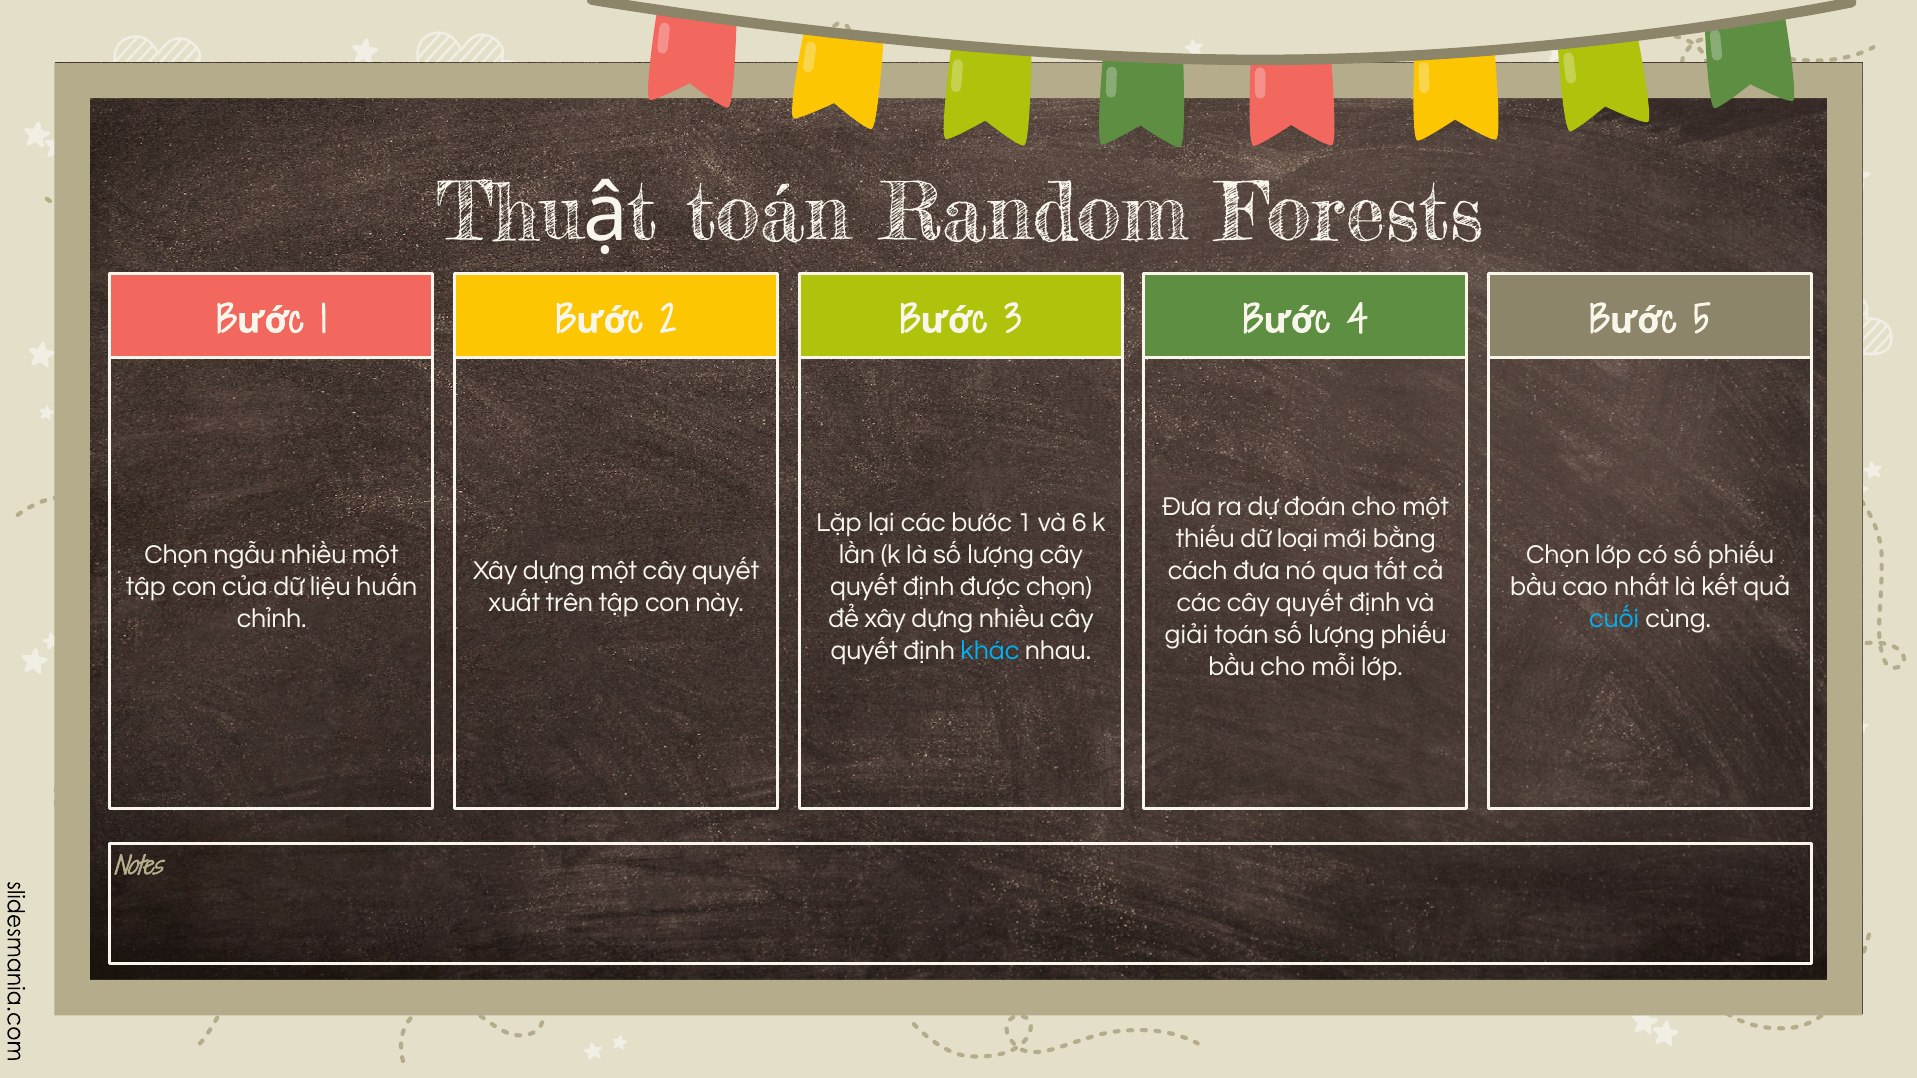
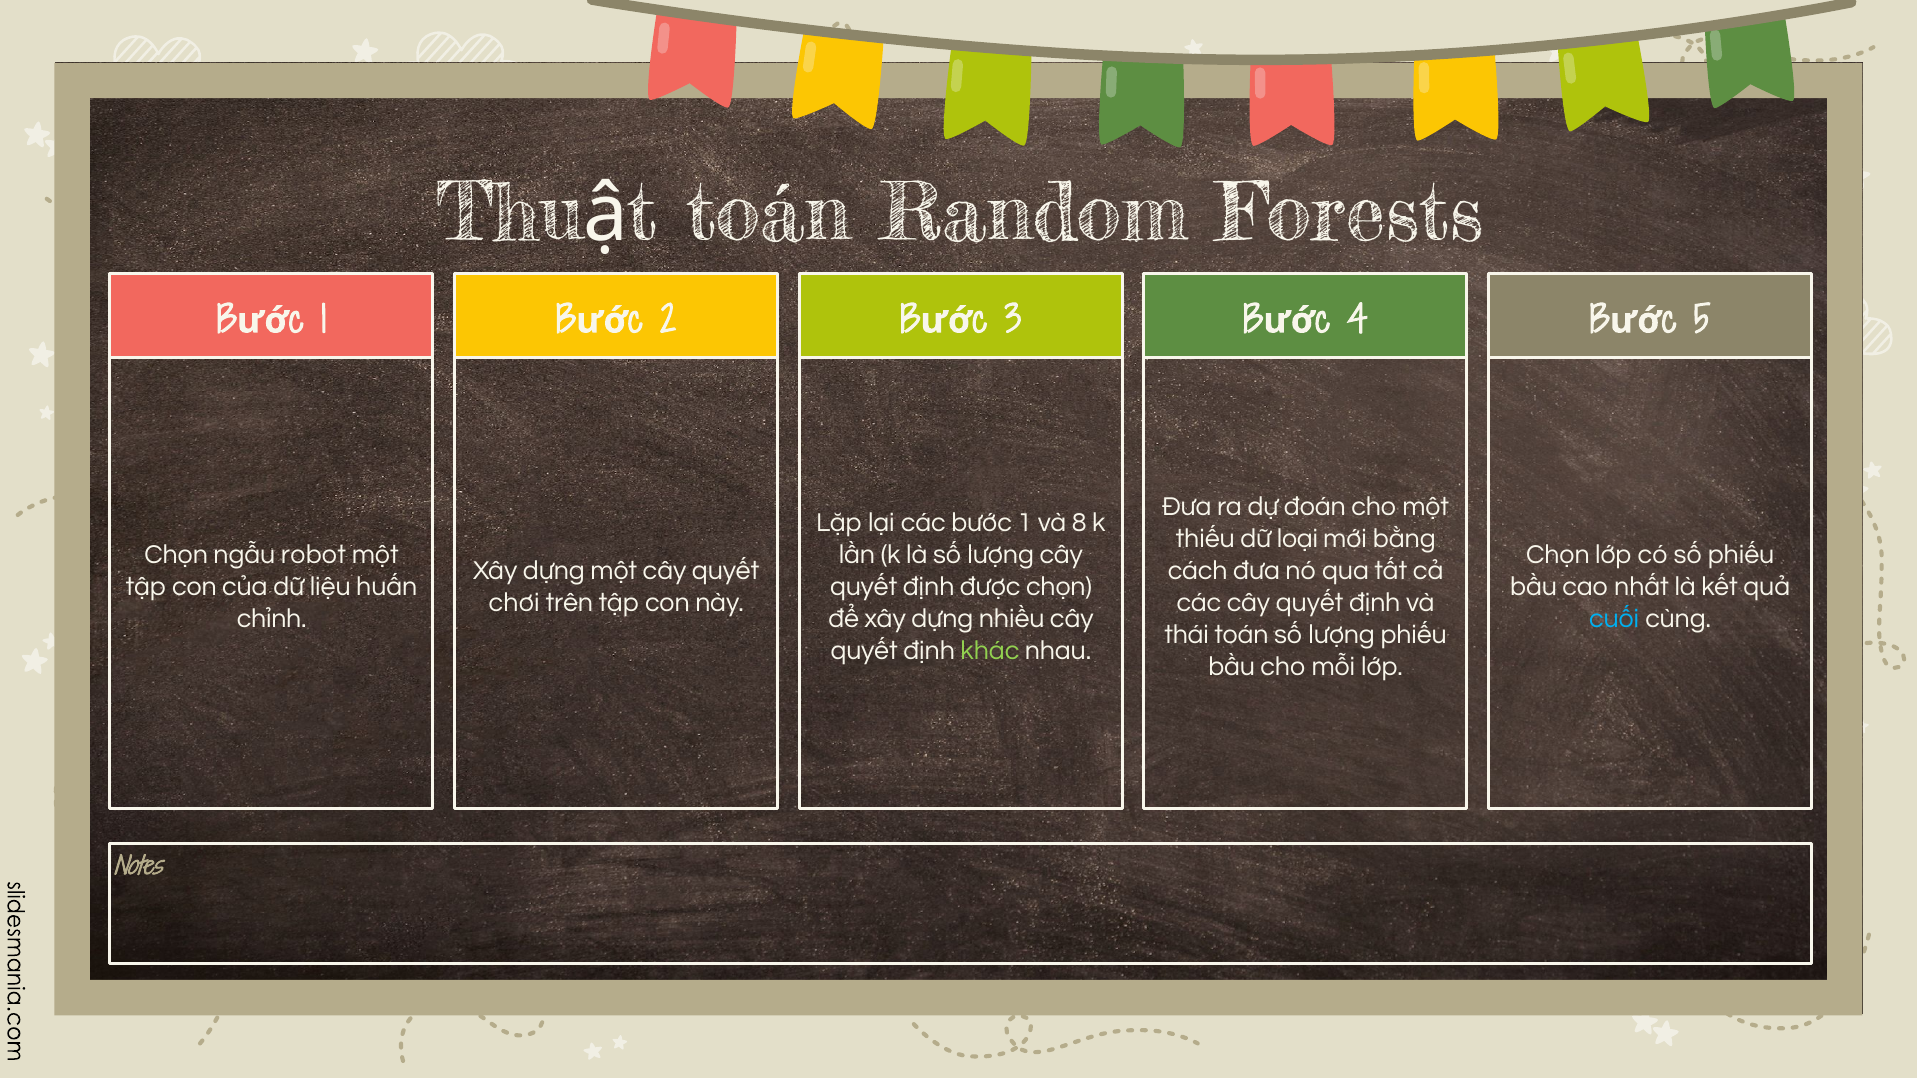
6: 6 -> 8 (1079, 523)
ngẫu nhiều: nhiều -> robot (314, 555)
xuất: xuất -> chơi (514, 603)
giải: giải -> thái (1187, 635)
khác colour: light blue -> light green (990, 651)
